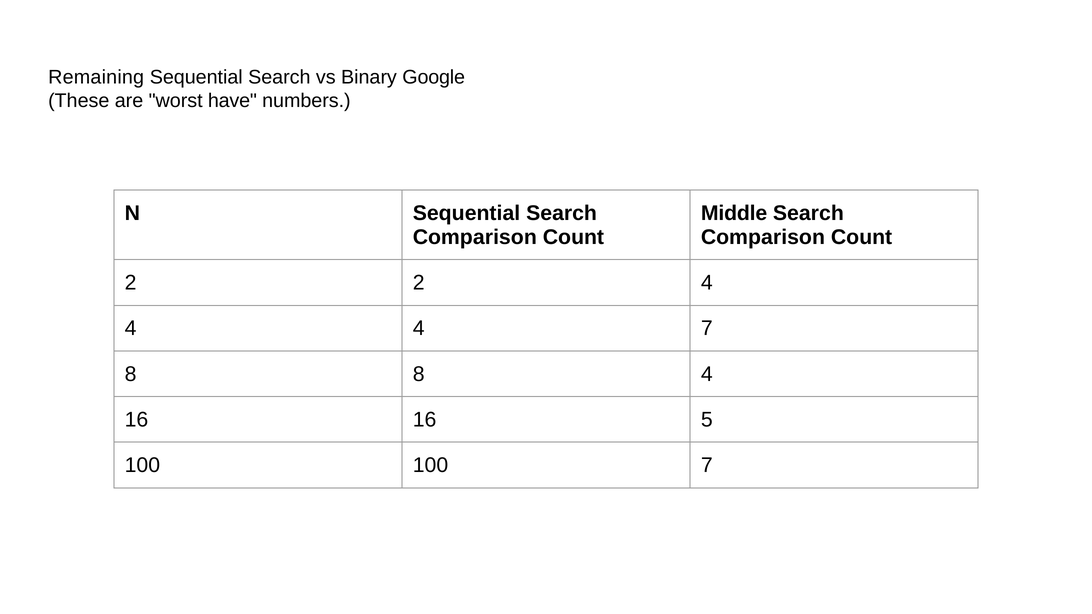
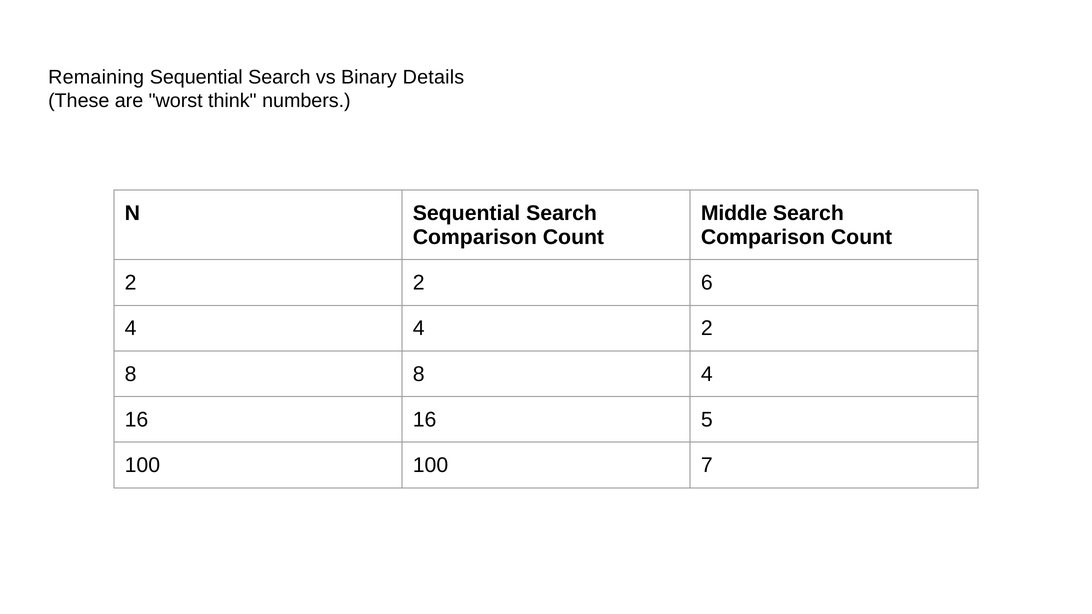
Google: Google -> Details (433, 77)
have: have -> think (232, 101)
2 4: 4 -> 6 (707, 283)
4 7: 7 -> 2 (707, 329)
